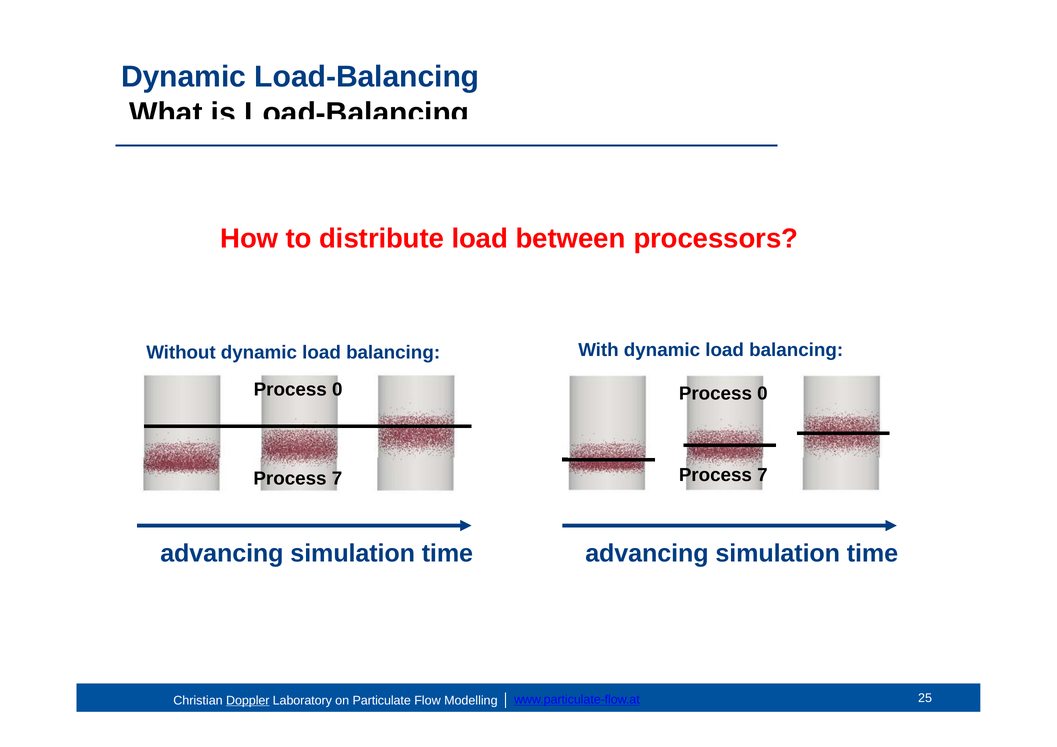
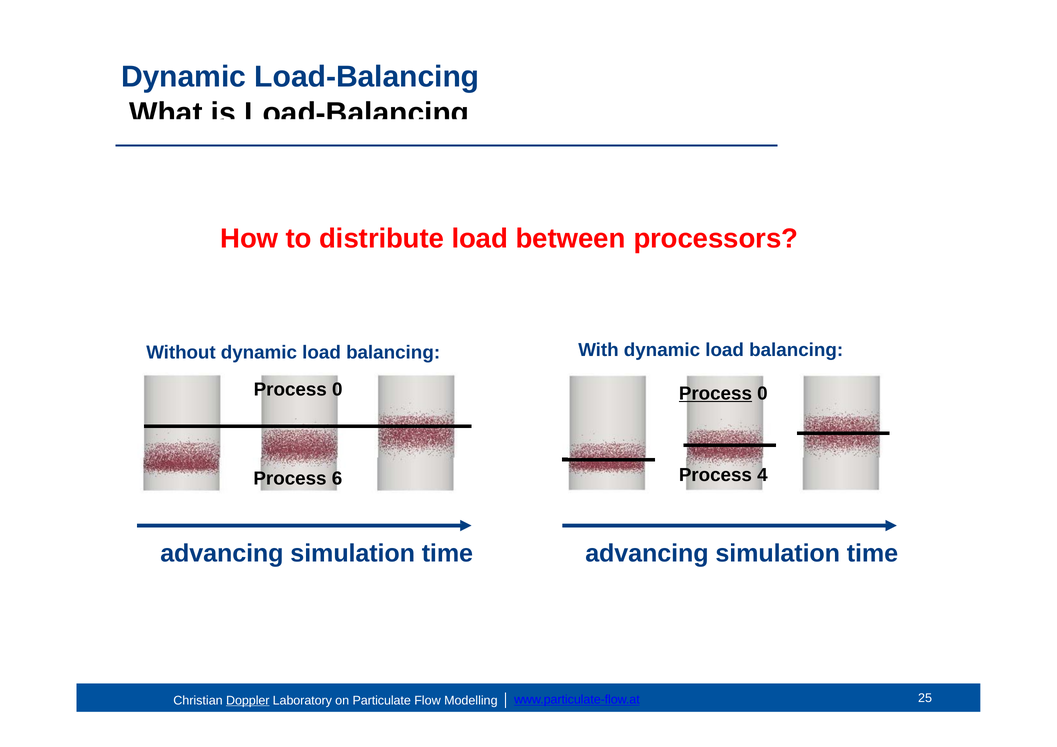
Process underline: none -> present (715, 394)
7: 7 -> 6 (337, 479)
7: 7 -> 4 (762, 475)
